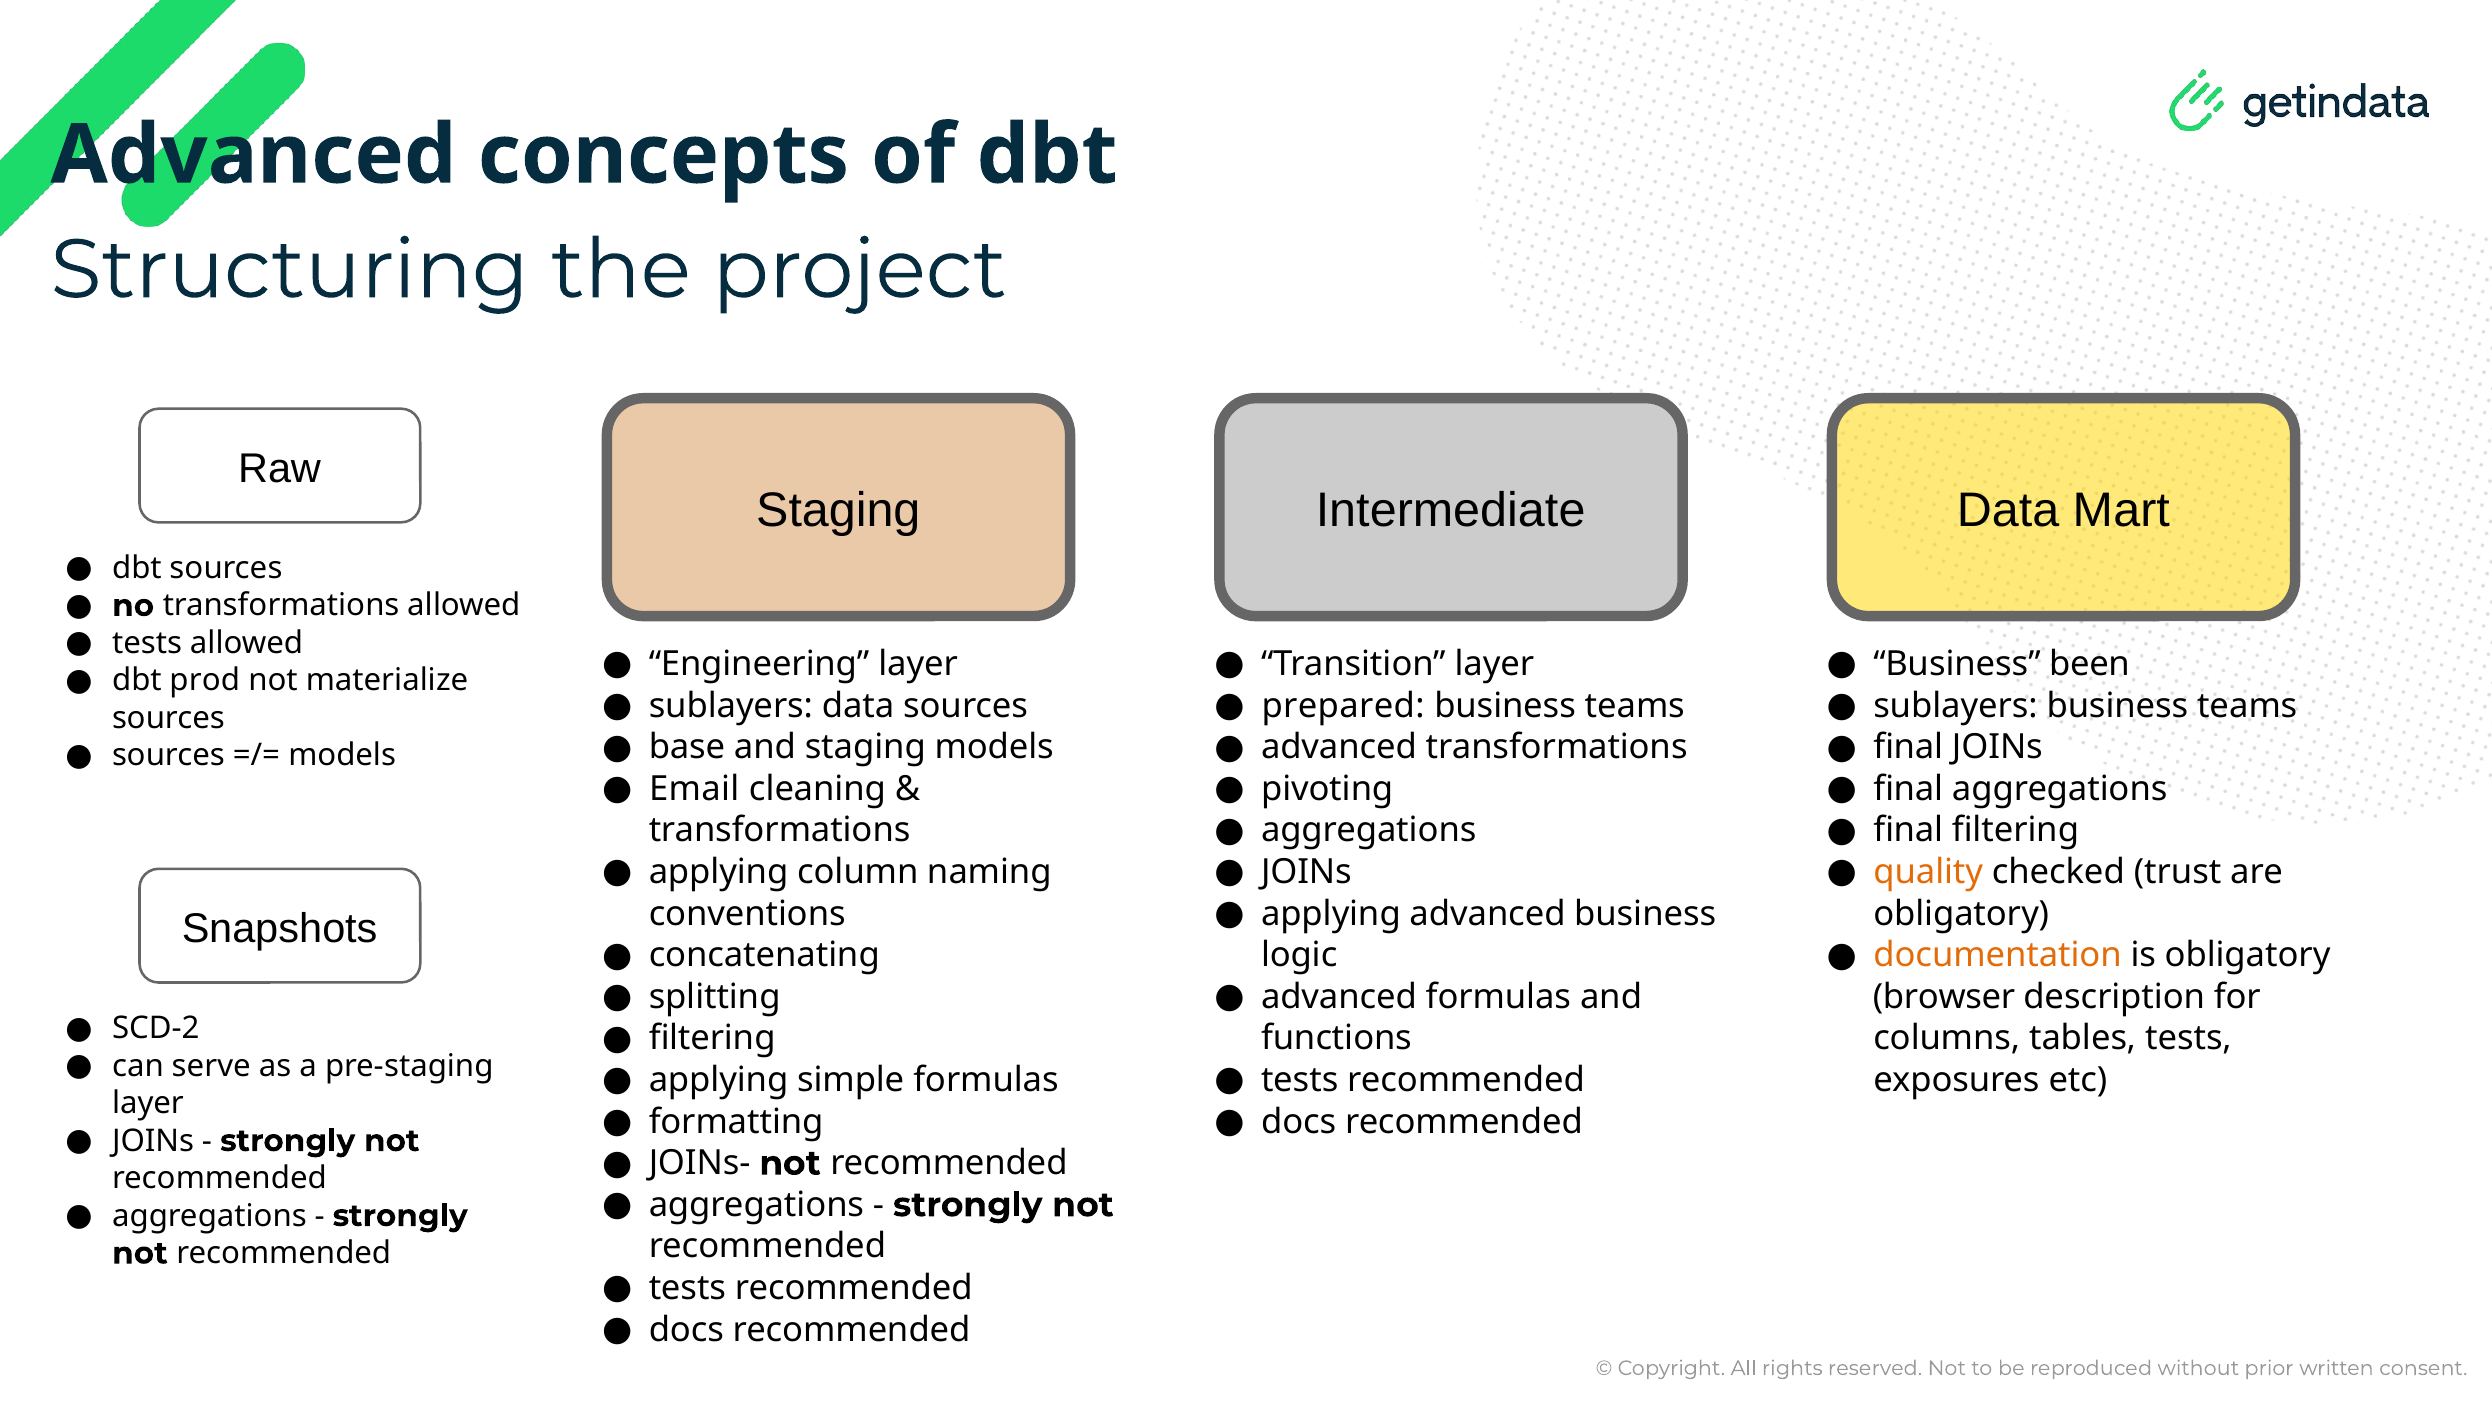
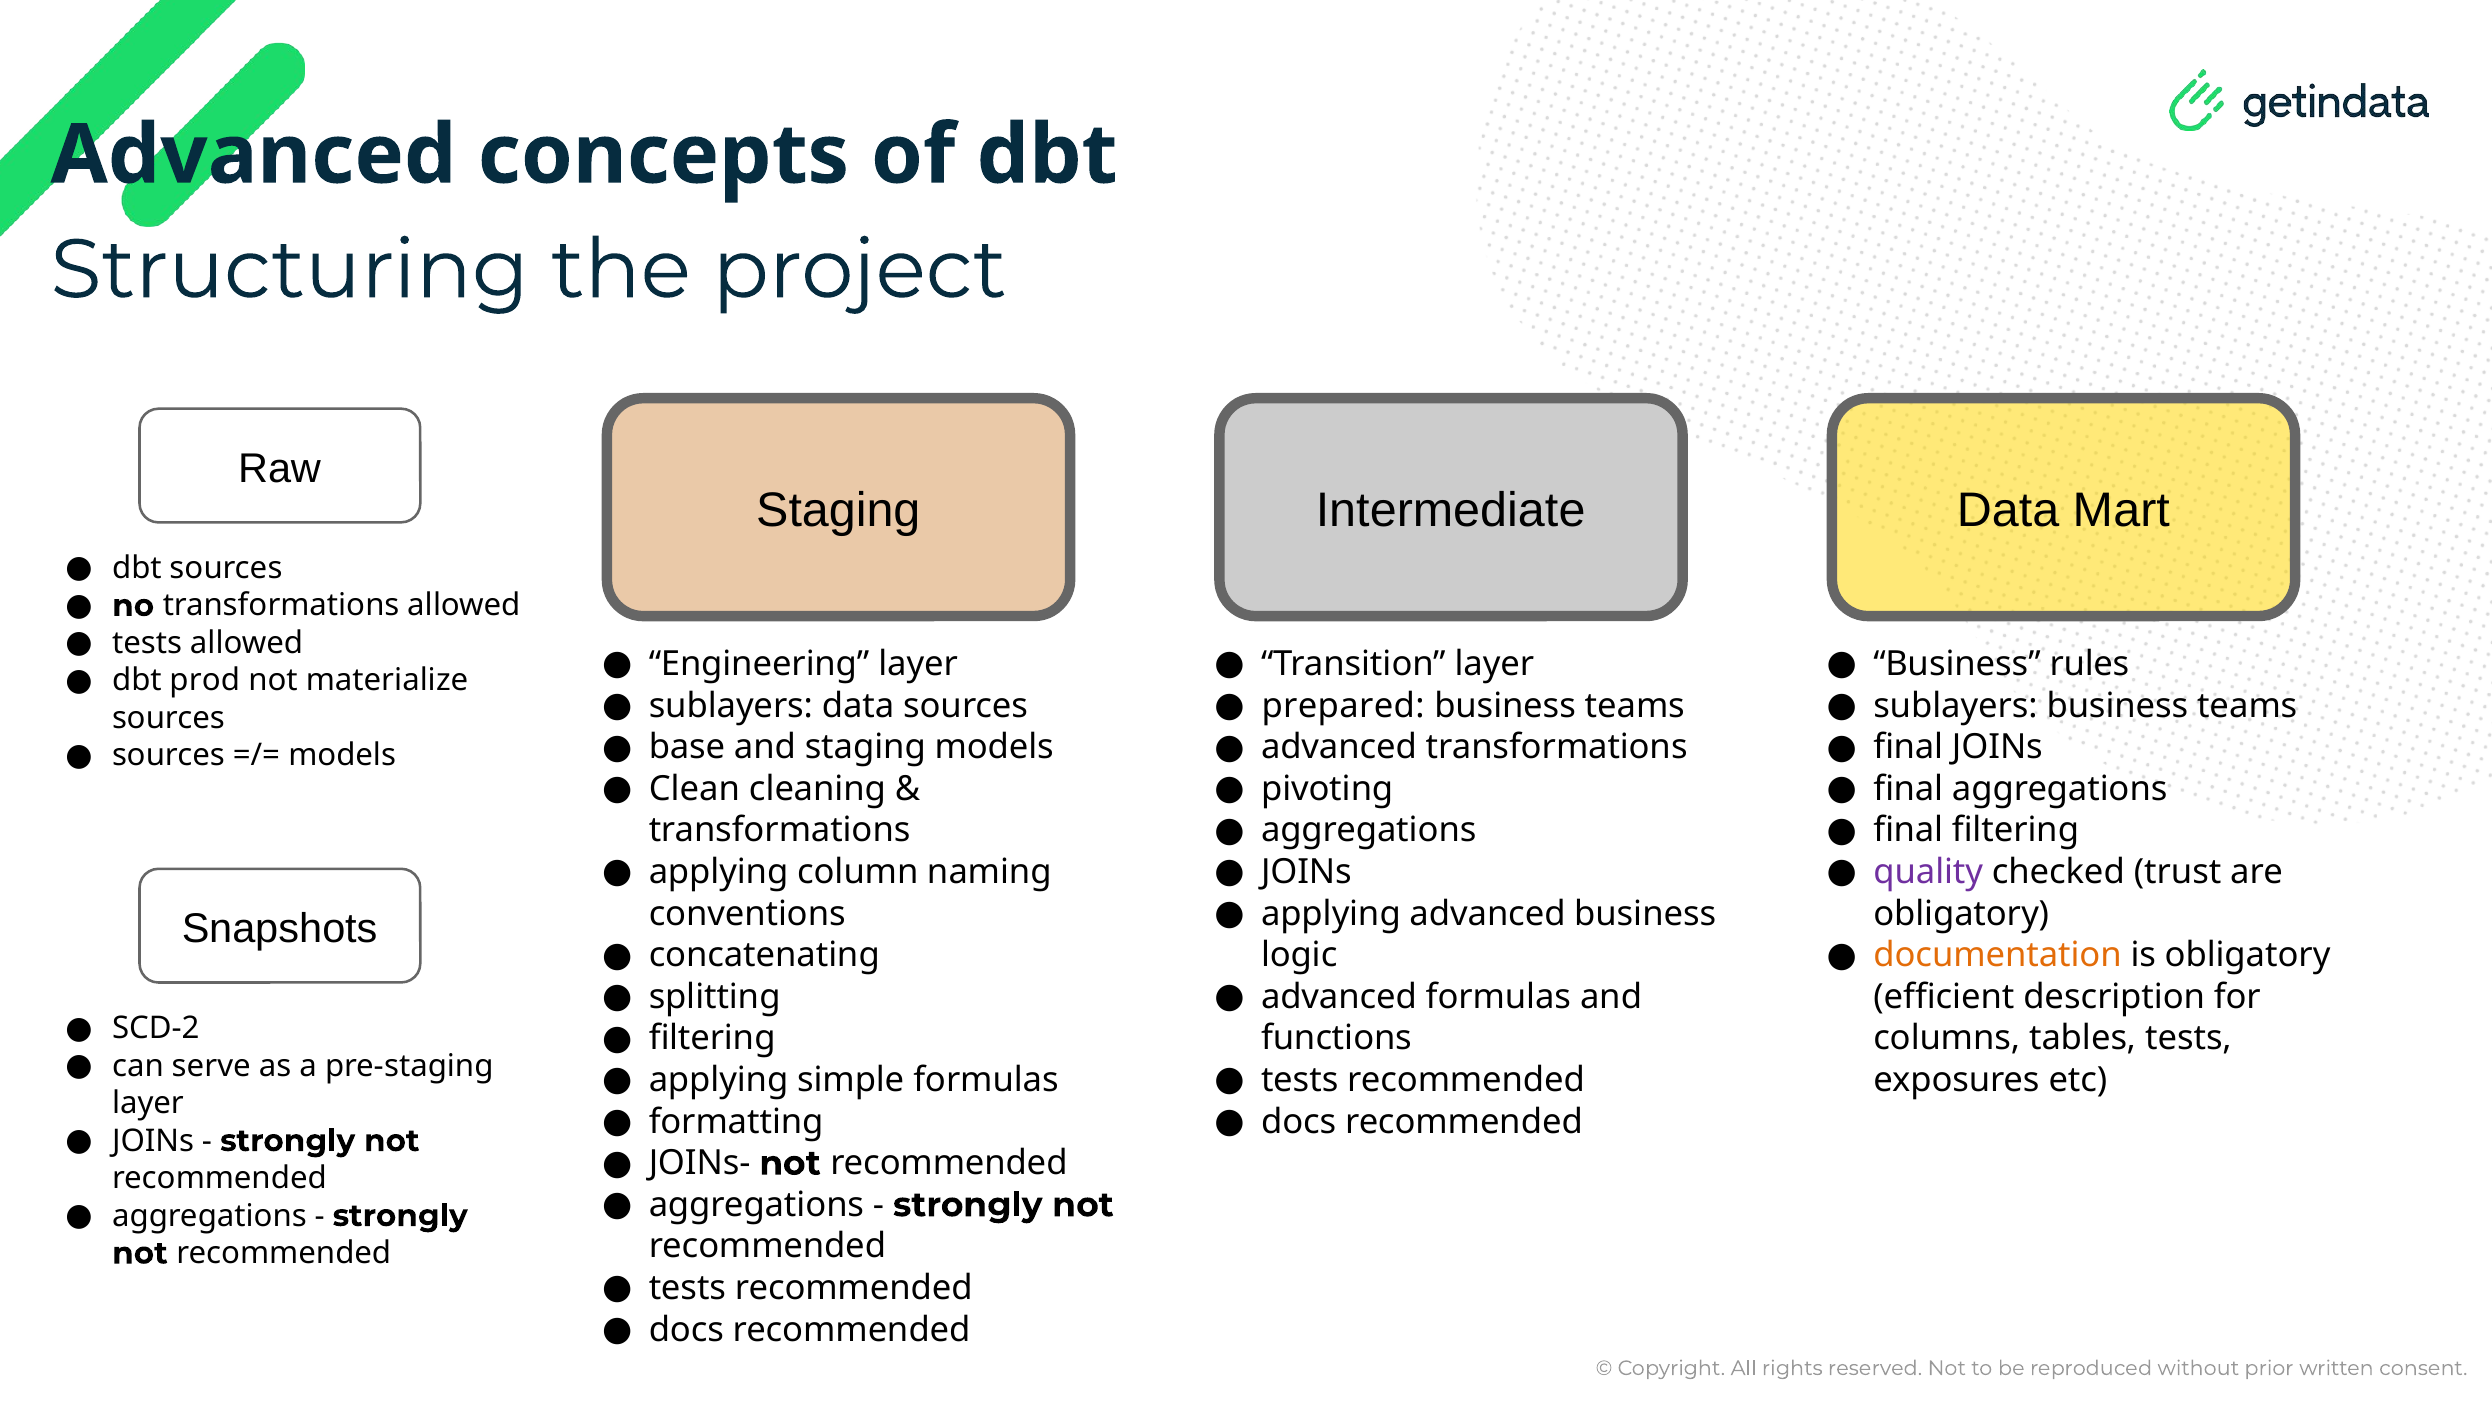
been: been -> rules (2089, 664)
Email: Email -> Clean (694, 789)
quality colour: orange -> purple (1928, 872)
browser: browser -> efficient (1944, 997)
